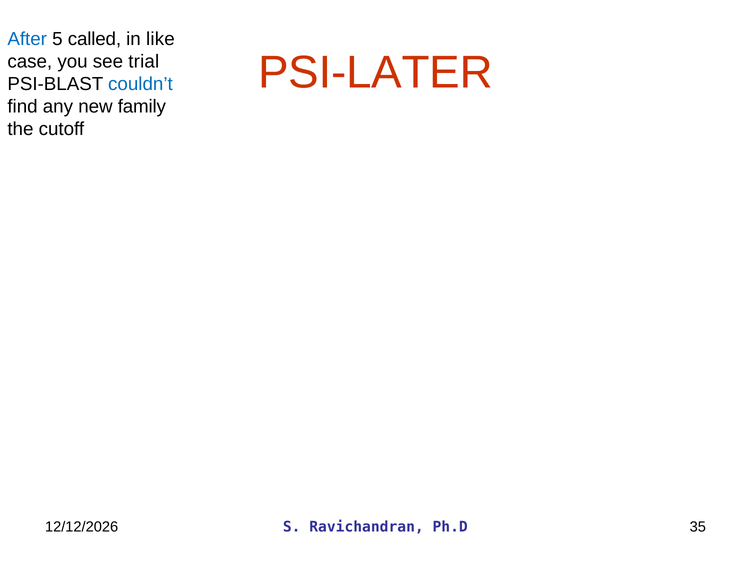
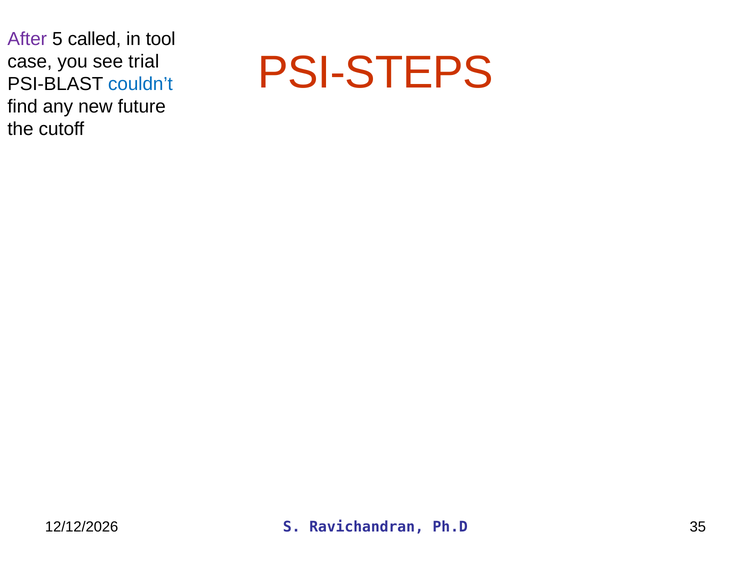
After colour: blue -> purple (27, 39)
like: like -> tool (161, 39)
PSI-LATER: PSI-LATER -> PSI-STEPS (376, 73)
family: family -> future (142, 106)
